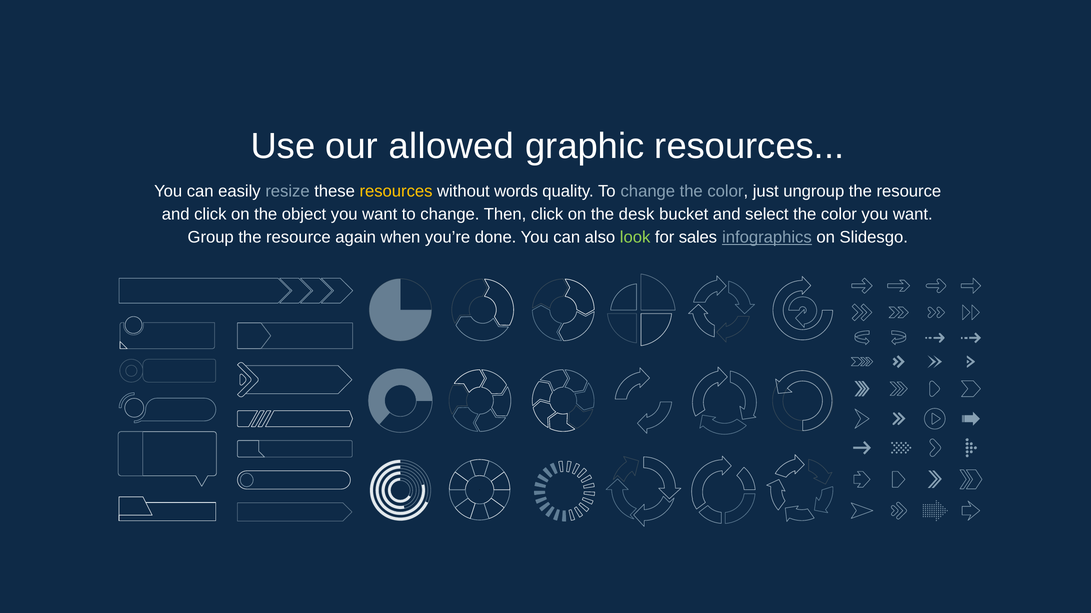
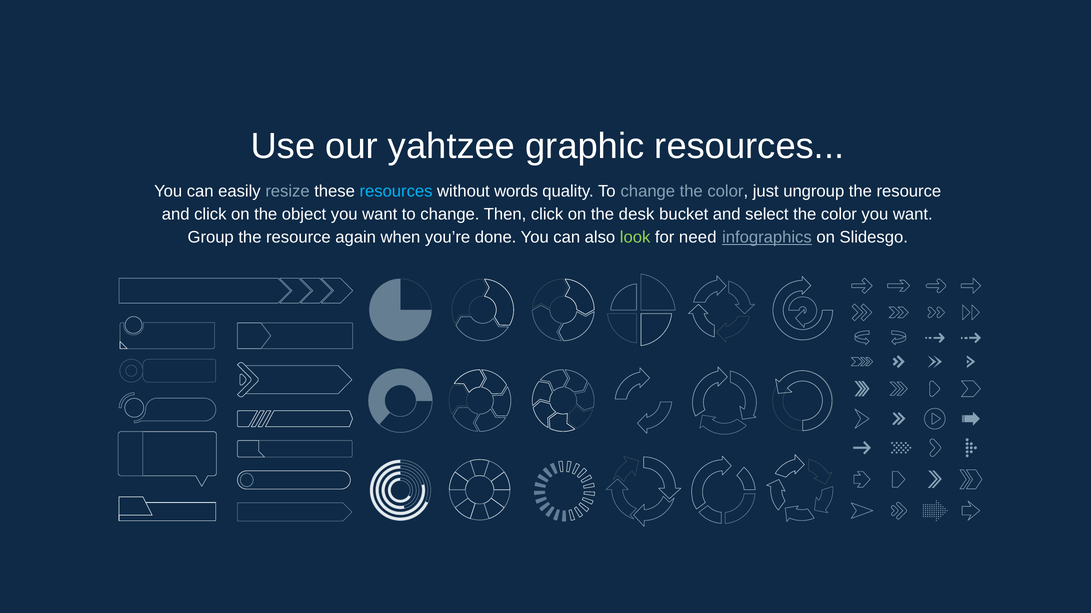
allowed: allowed -> yahtzee (452, 147)
resources colour: yellow -> light blue (396, 191)
sales: sales -> need (698, 237)
